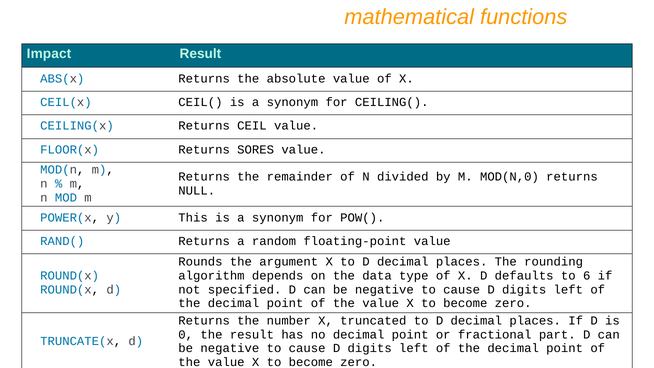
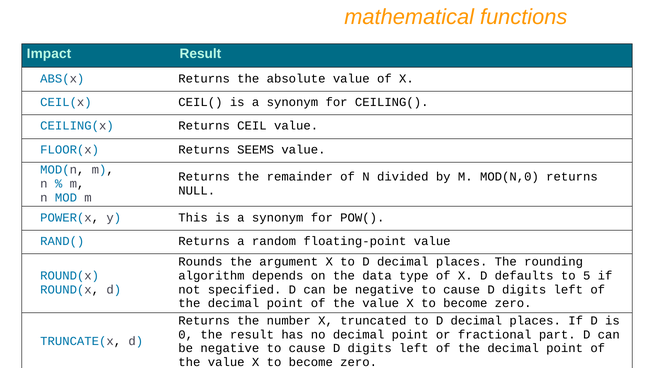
SORES: SORES -> SEEMS (256, 150)
6: 6 -> 5 (587, 275)
